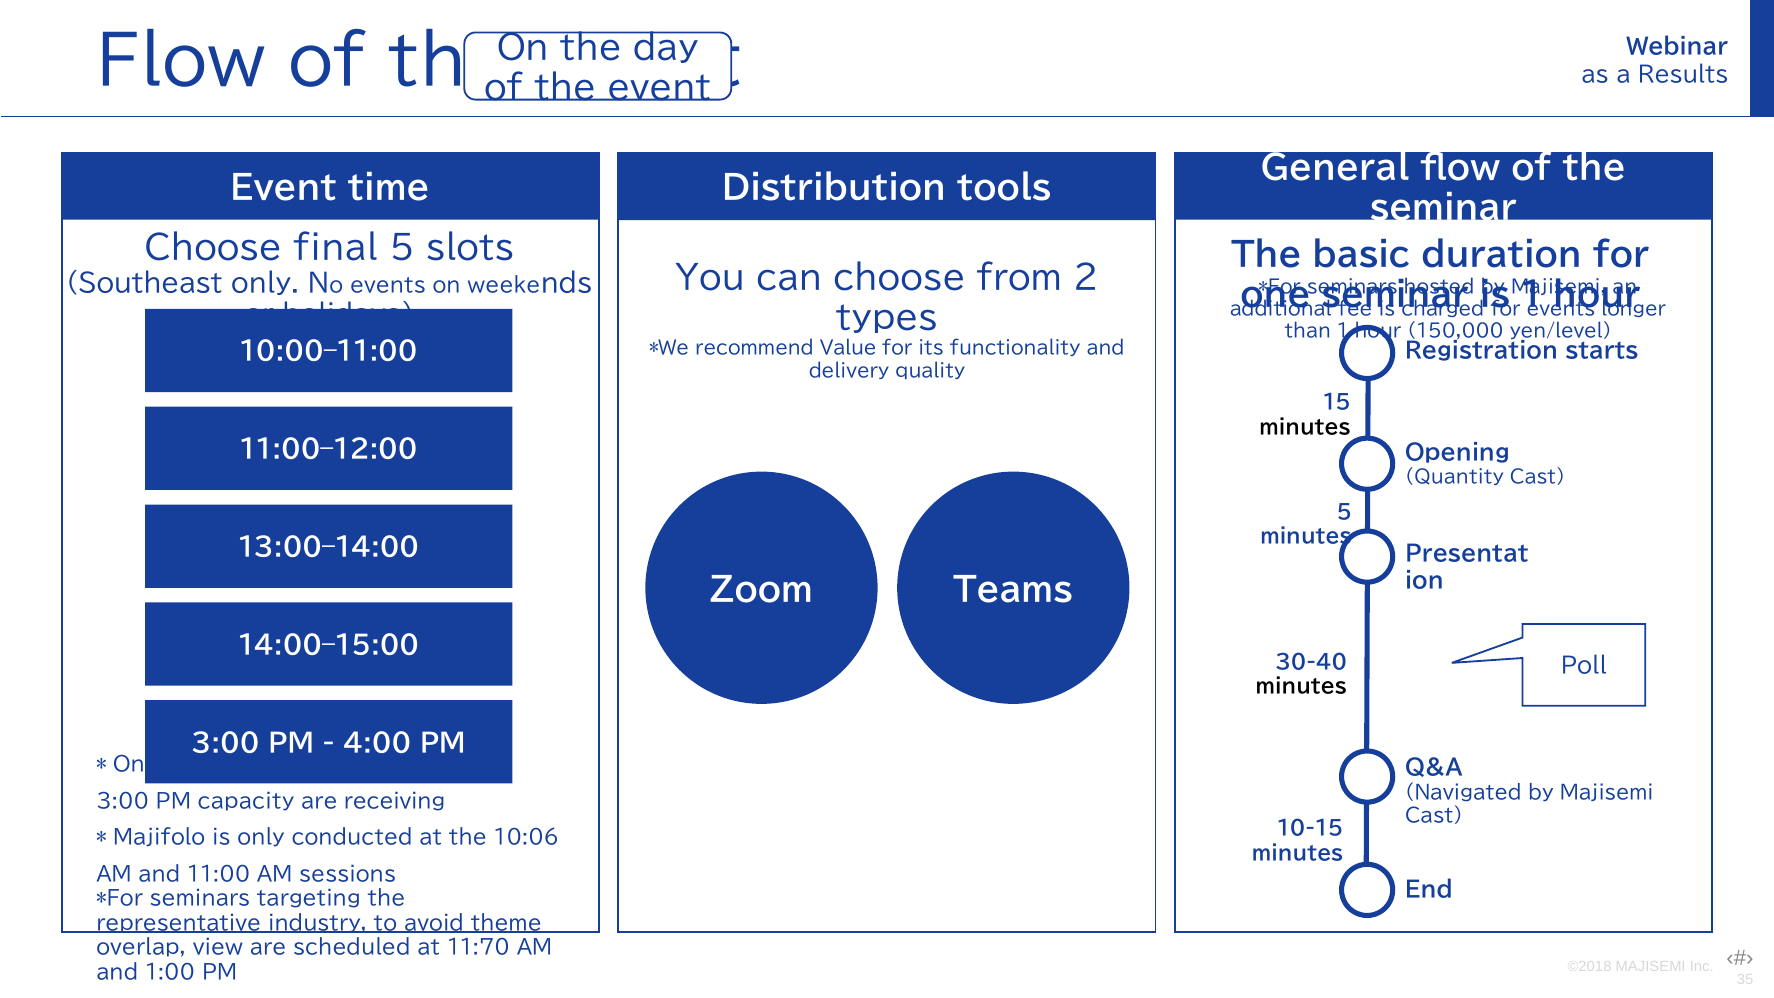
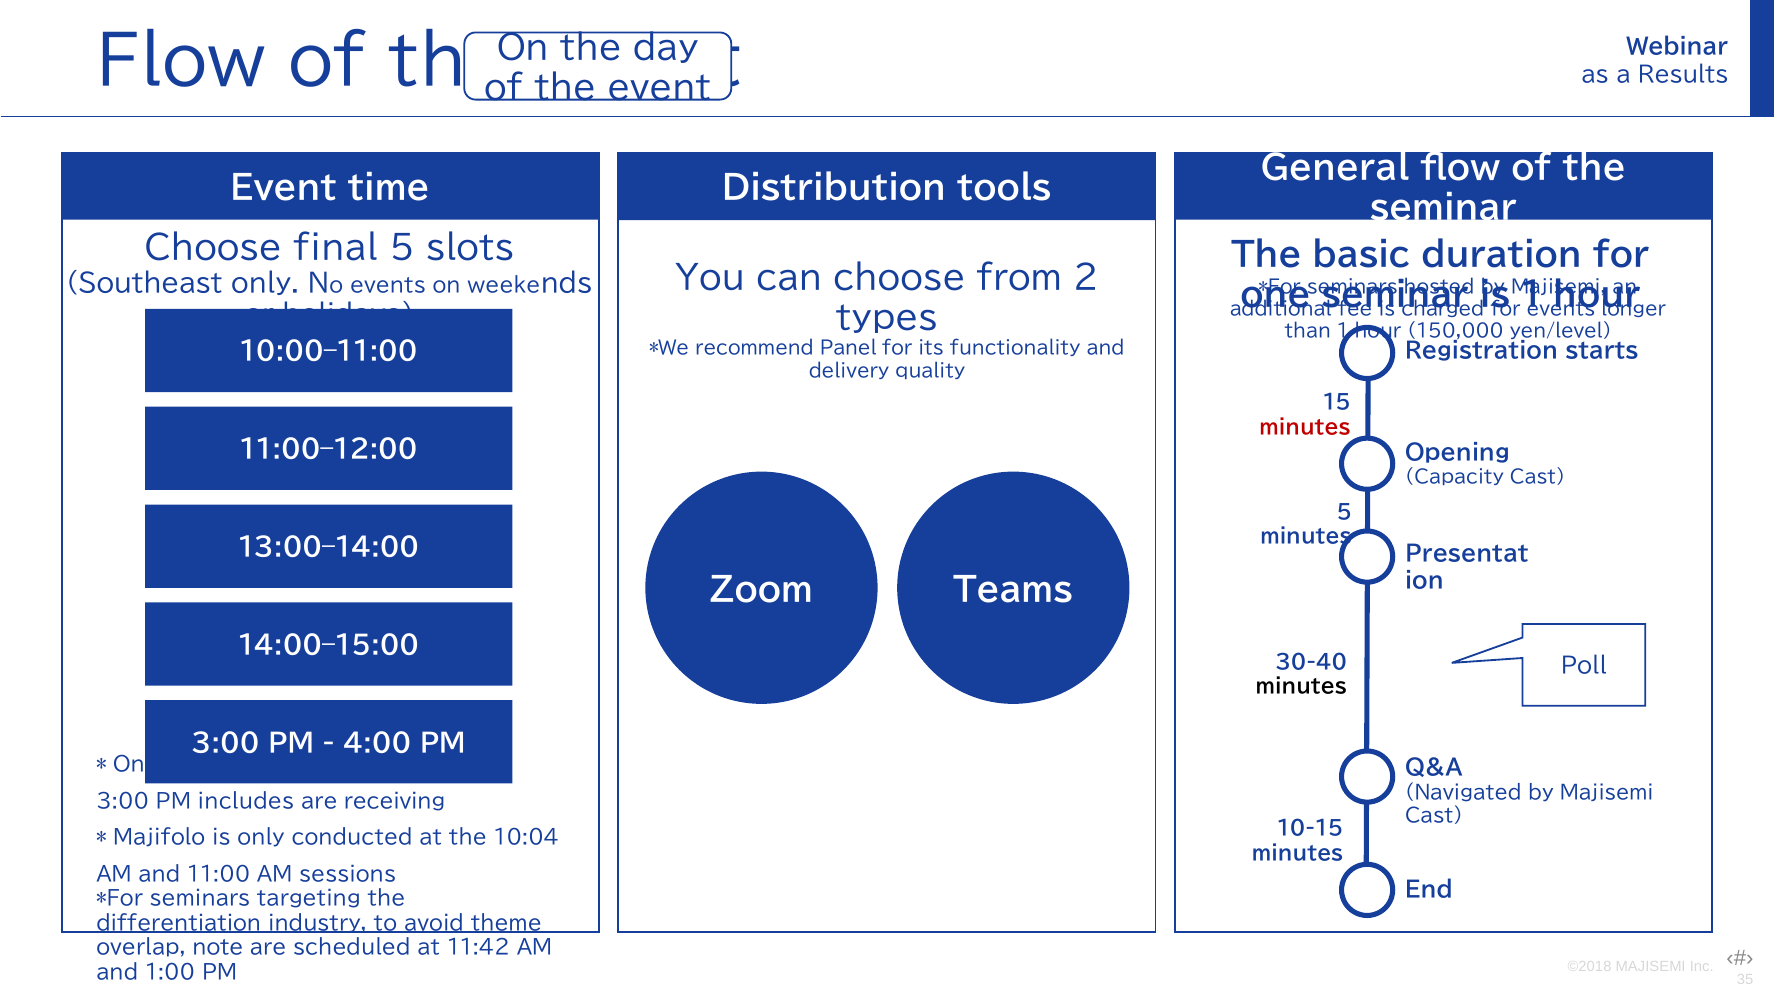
Value: Value -> Panel (848, 349)
minutes colour: black -> red (1305, 427)
Quantity: Quantity -> Capacity (1455, 477)
capacity: capacity -> includes (246, 801)
10:06: 10:06 -> 10:04 (526, 838)
representative: representative -> differentiation (179, 923)
view: view -> note (218, 948)
11:70: 11:70 -> 11:42 (478, 948)
